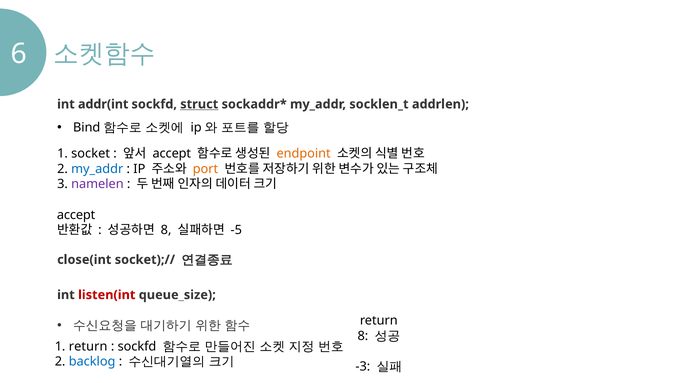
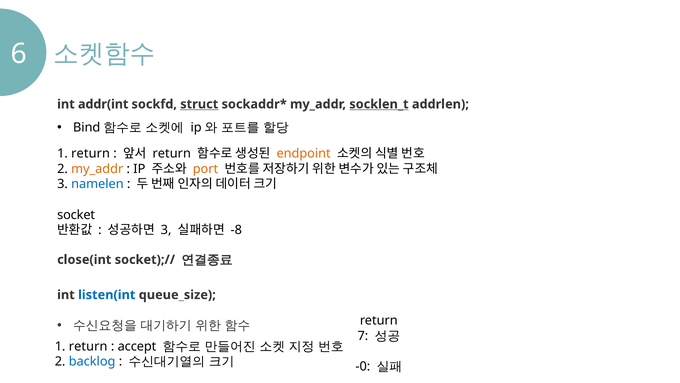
socklen_t underline: none -> present (379, 104)
socket: socket -> return (91, 153)
accept: accept -> return (172, 153)
my_addr colour: blue -> orange (97, 169)
namelen colour: purple -> blue (97, 184)
accept: accept -> socket (76, 215)
8: 8 -> 3 (166, 230)
-5: -5 -> -8 (236, 230)
listen(int colour: red -> blue (107, 295)
8: 8 -> 7 (363, 336)
sockfd: sockfd -> accept (137, 346)
-3: -3 -> -0 (363, 366)
